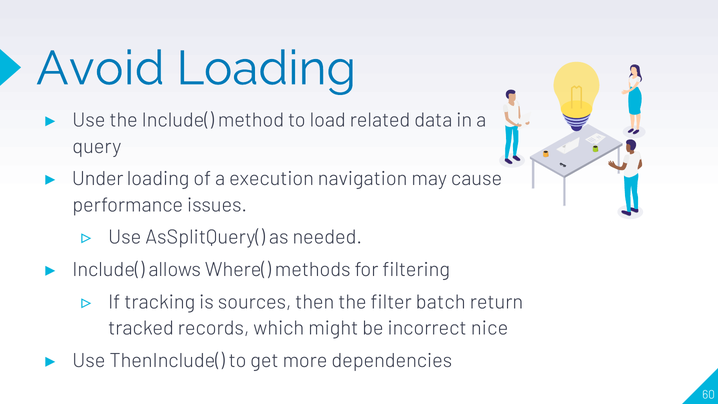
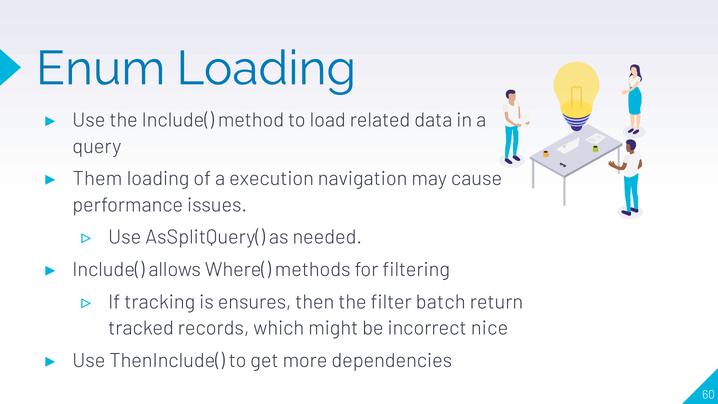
Avoid: Avoid -> Enum (101, 69)
Under: Under -> Them (98, 179)
sources: sources -> ensures (255, 302)
